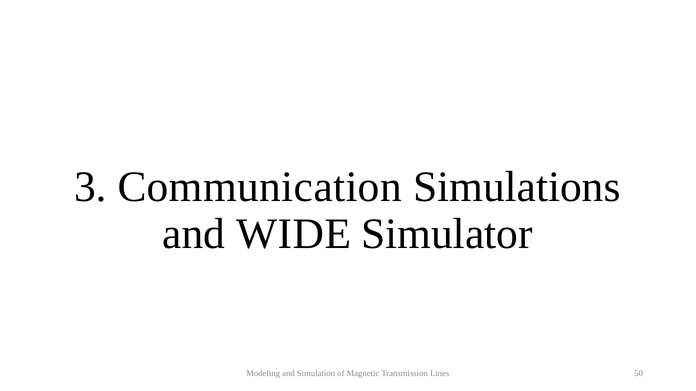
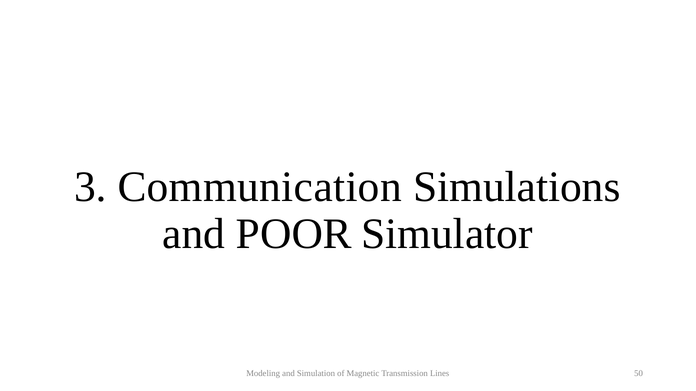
WIDE: WIDE -> POOR (294, 234)
